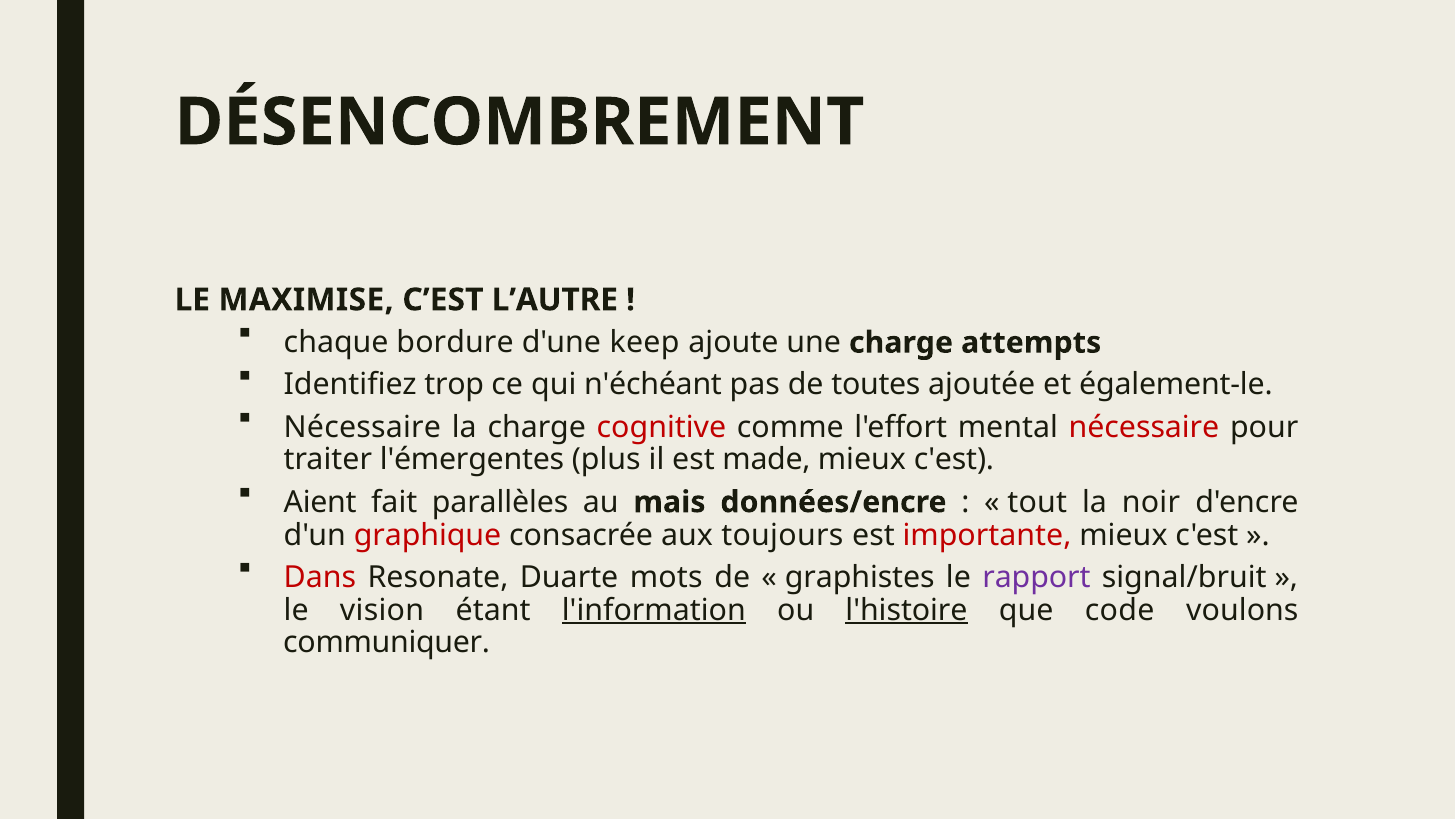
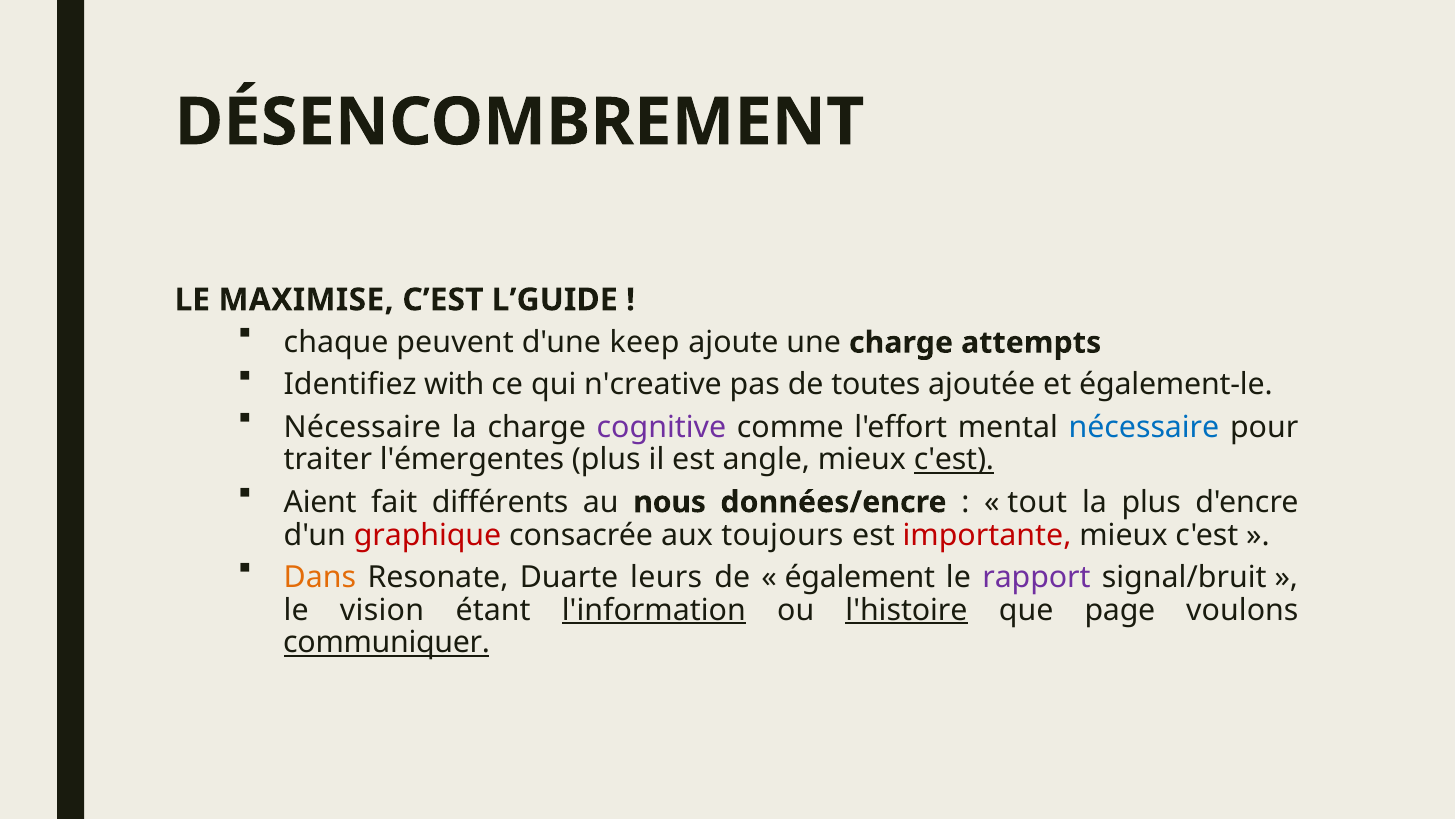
L’AUTRE: L’AUTRE -> L’GUIDE (555, 300)
bordure: bordure -> peuvent (455, 342)
trop: trop -> with (454, 385)
n'échéant: n'échéant -> n'creative (653, 385)
cognitive colour: red -> purple (661, 427)
nécessaire colour: red -> blue (1144, 427)
made: made -> angle (766, 460)
c'est underline: none -> present (954, 460)
parallèles: parallèles -> différents (500, 502)
mais: mais -> nous (670, 502)
la noir: noir -> plus (1151, 502)
Dans colour: red -> orange (320, 577)
mots: mots -> leurs (666, 577)
graphistes: graphistes -> également (860, 577)
code: code -> page (1120, 610)
communiquer underline: none -> present (387, 642)
